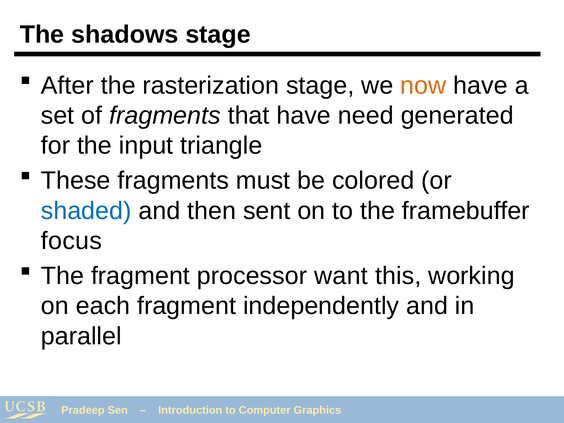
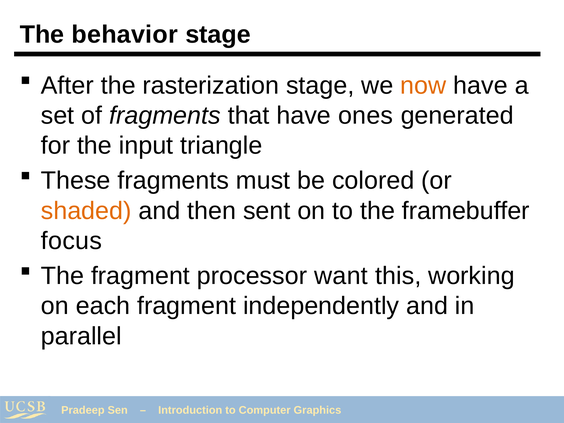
shadows: shadows -> behavior (125, 35)
need: need -> ones (366, 115)
shaded colour: blue -> orange (86, 211)
